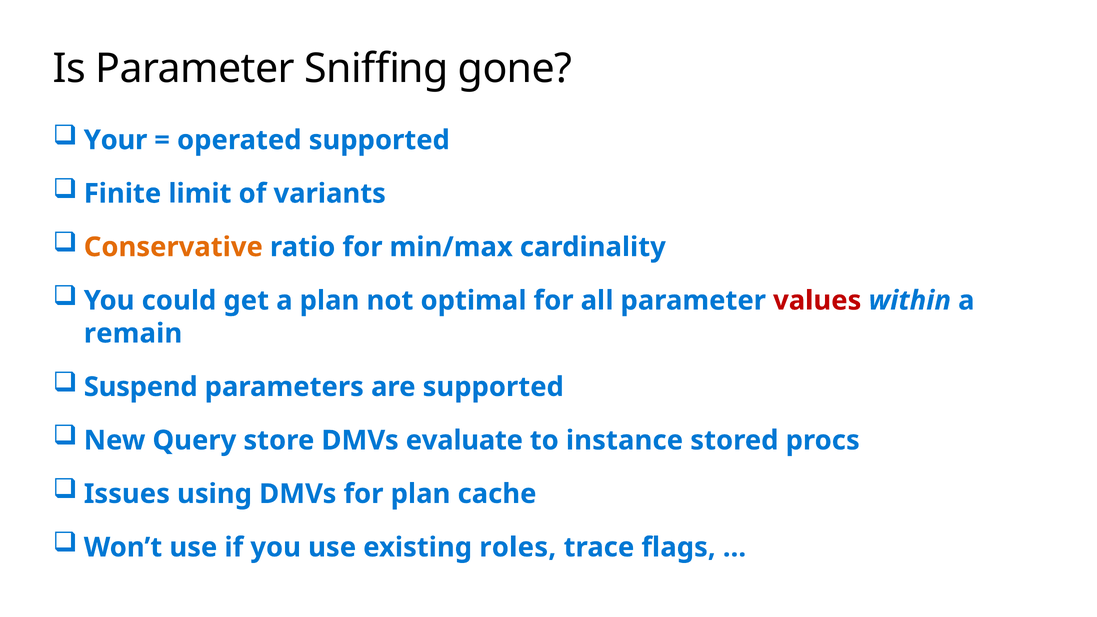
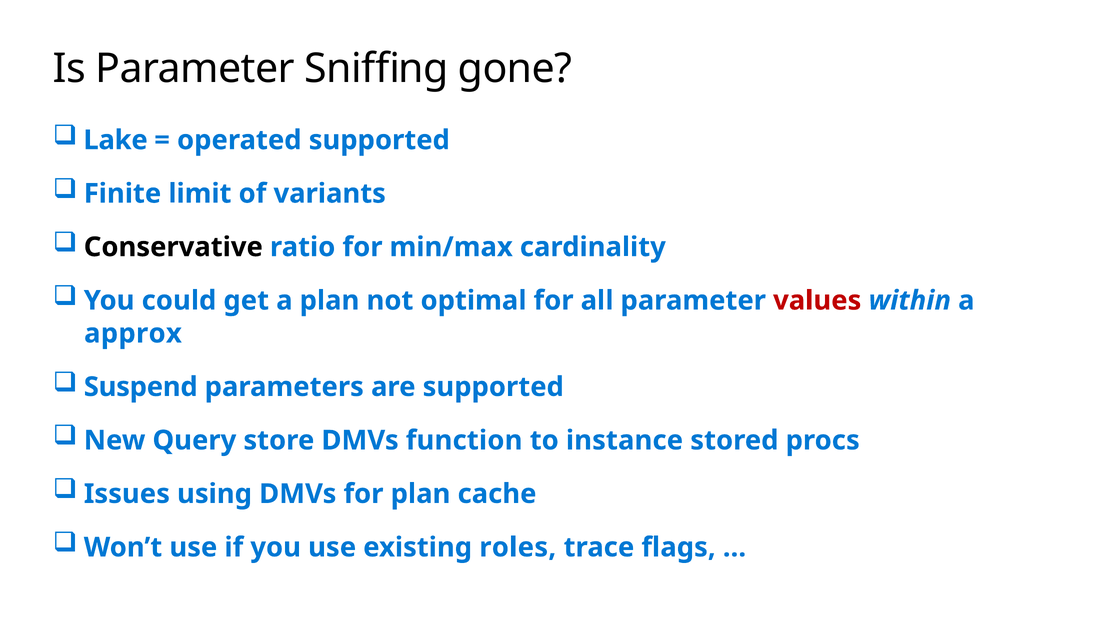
Your: Your -> Lake (116, 140)
Conservative colour: orange -> black (173, 247)
remain: remain -> approx (133, 333)
evaluate: evaluate -> function (464, 440)
